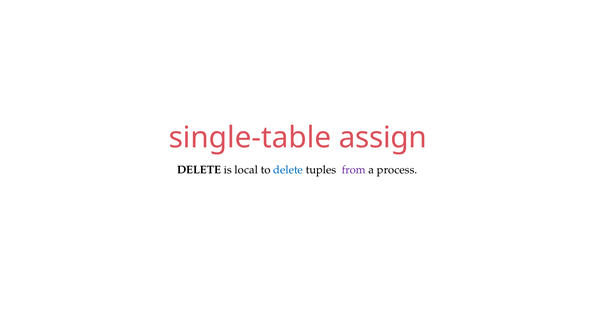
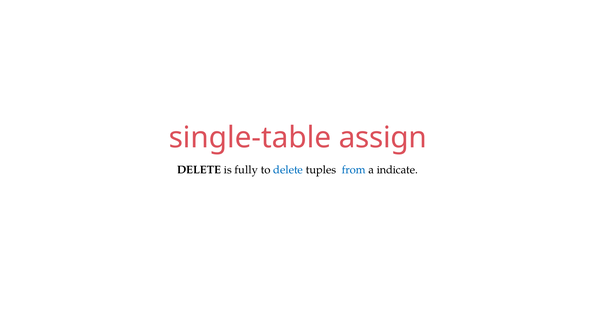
local: local -> fully (246, 170)
from colour: purple -> blue (354, 170)
process: process -> indicate (397, 170)
